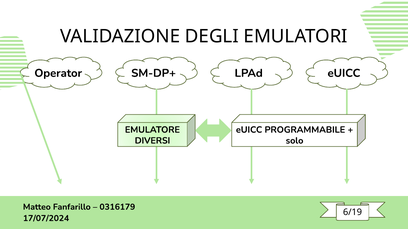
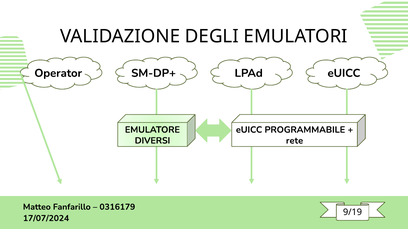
solo: solo -> rete (294, 141)
6/19: 6/19 -> 9/19 (353, 213)
